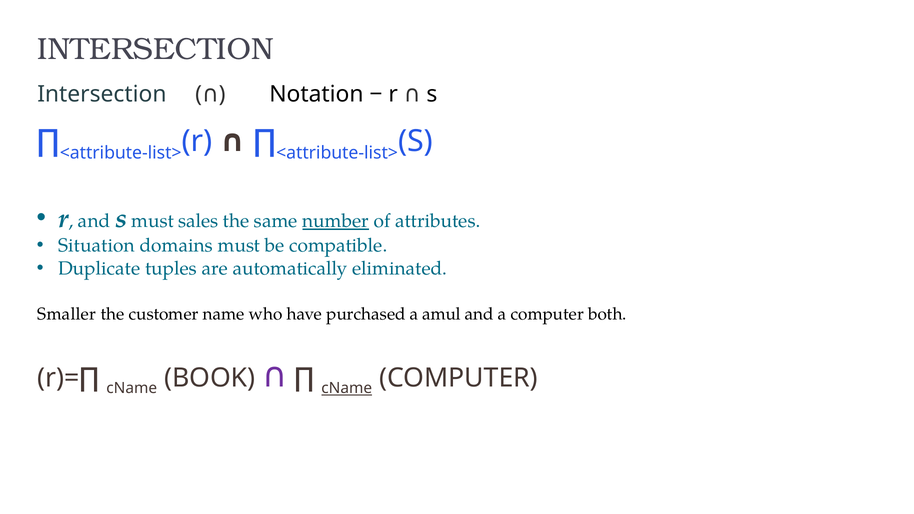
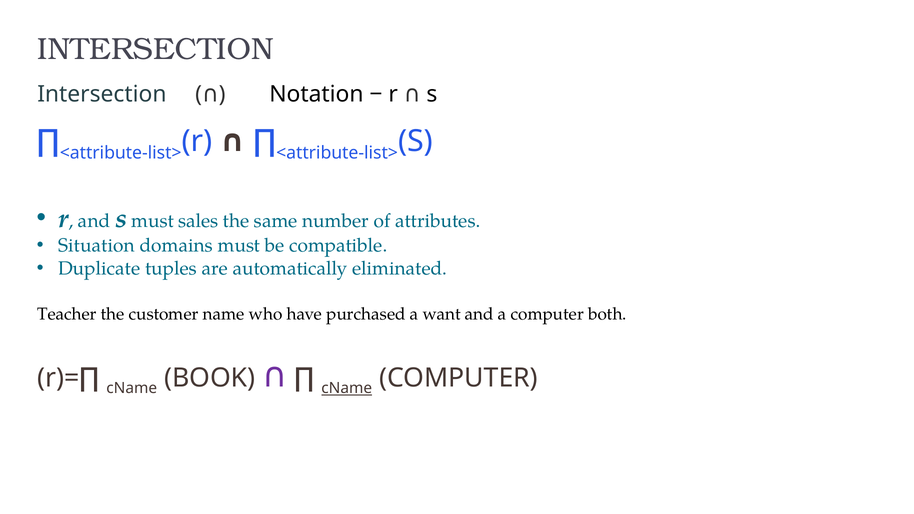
number underline: present -> none (336, 221)
Smaller: Smaller -> Teacher (67, 314)
amul: amul -> want (442, 314)
